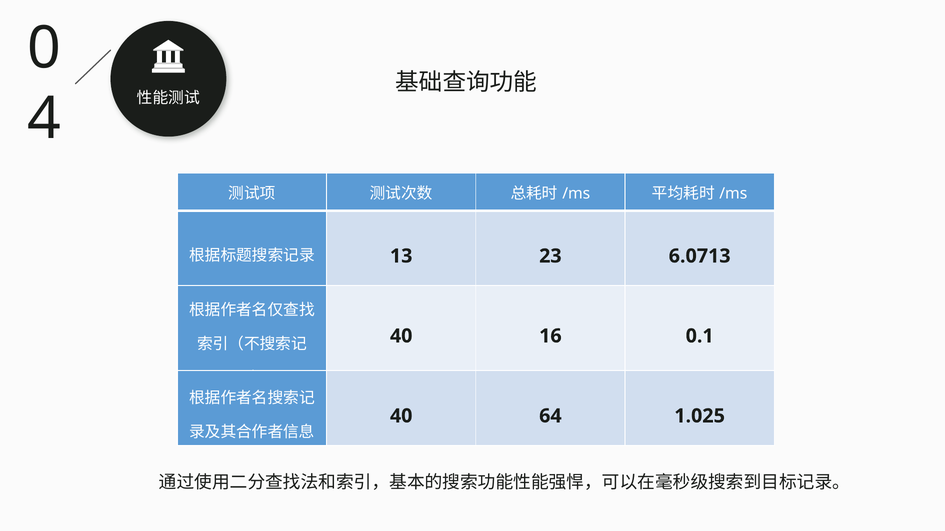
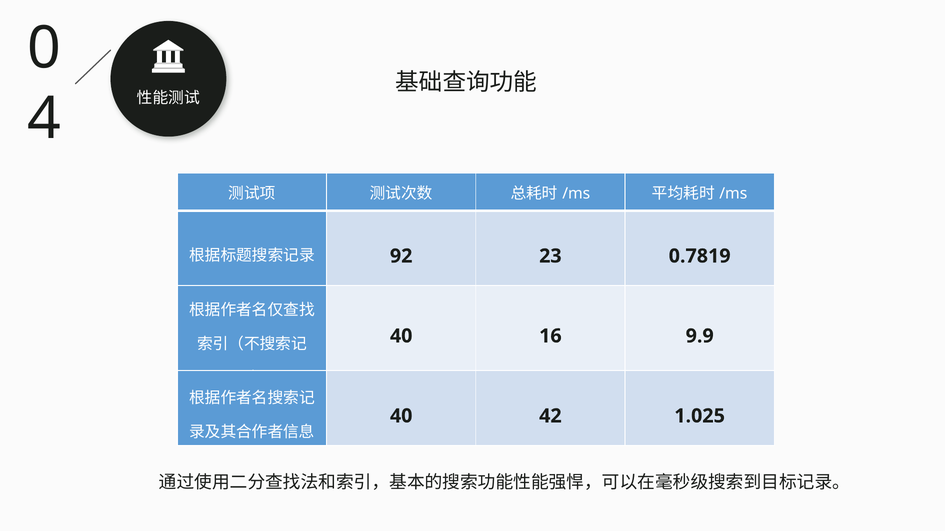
13: 13 -> 92 (401, 256)
6.0713: 6.0713 -> 0.7819 (700, 256)
0.1: 0.1 -> 9.9 (700, 336)
64: 64 -> 42 (550, 416)
